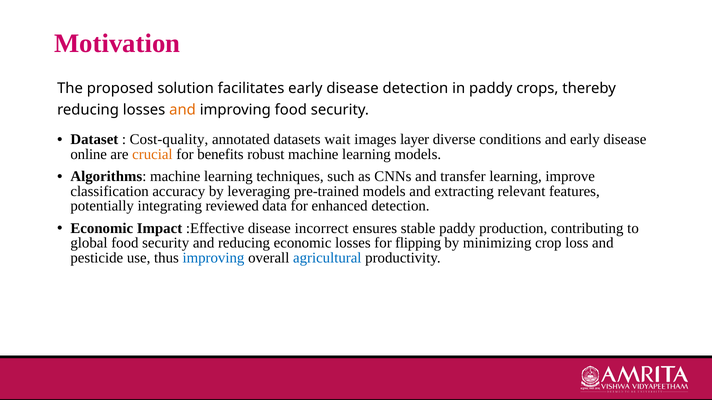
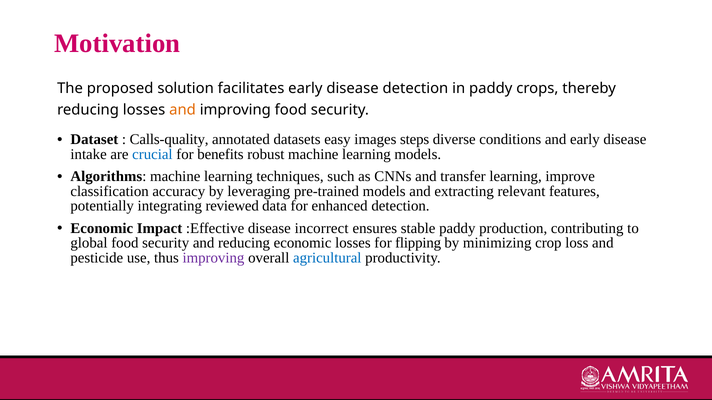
Cost-quality: Cost-quality -> Calls-quality (169, 140)
wait: wait -> easy (337, 140)
layer: layer -> steps (415, 140)
online: online -> intake (89, 154)
crucial colour: orange -> blue (152, 154)
improving colour: blue -> purple (213, 258)
